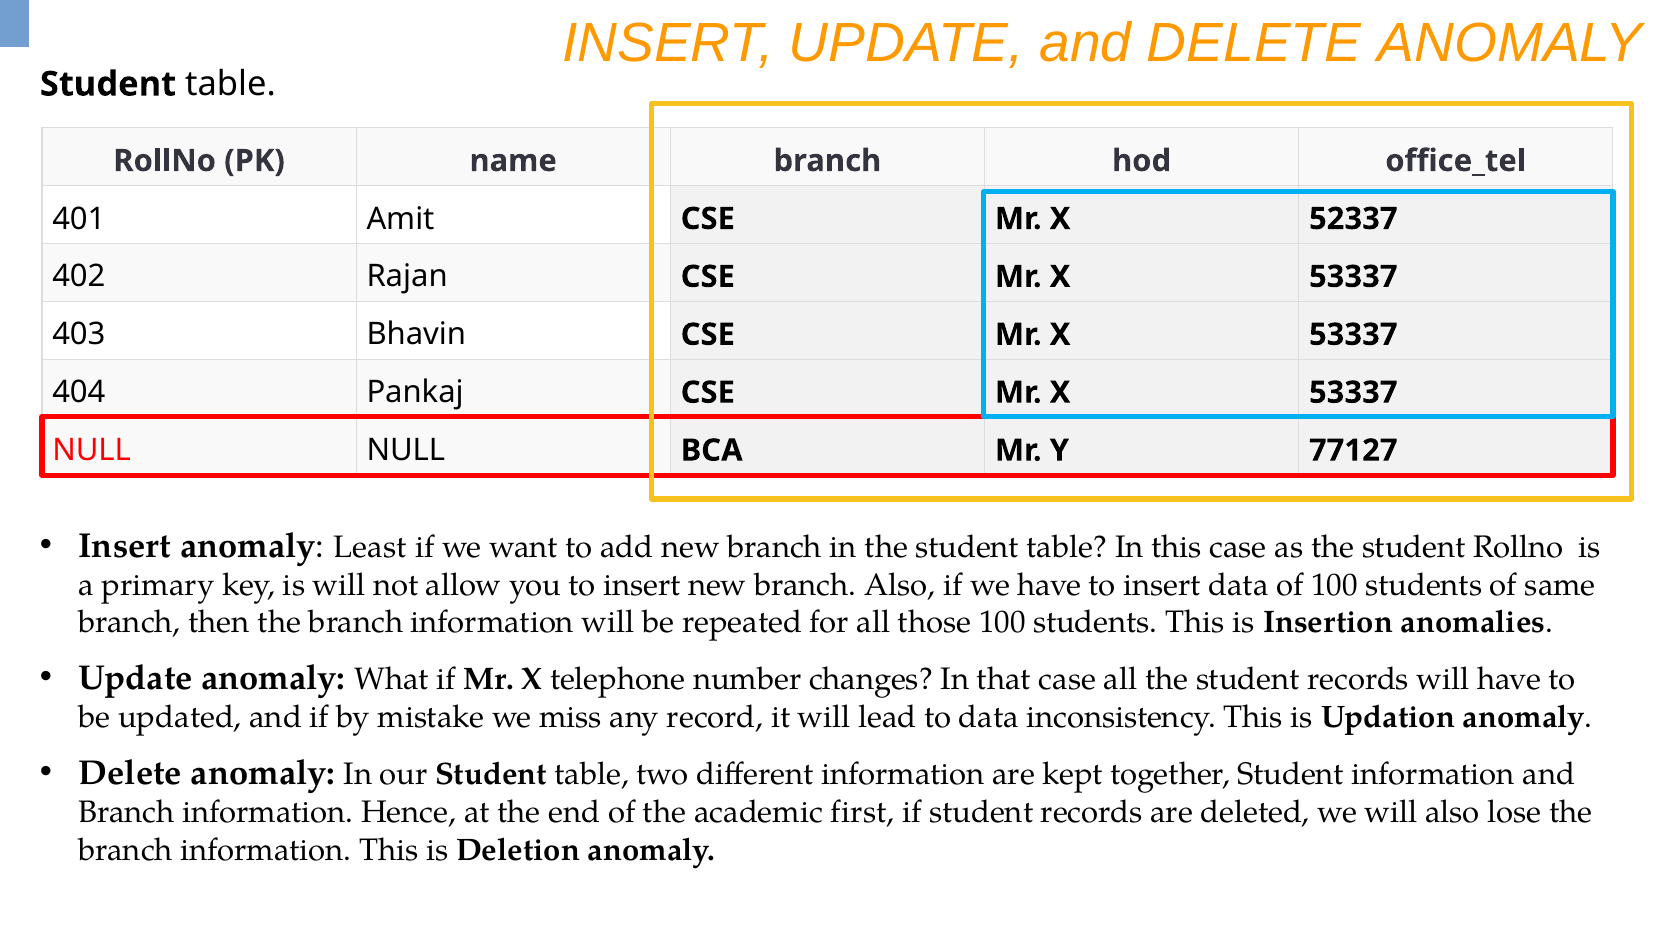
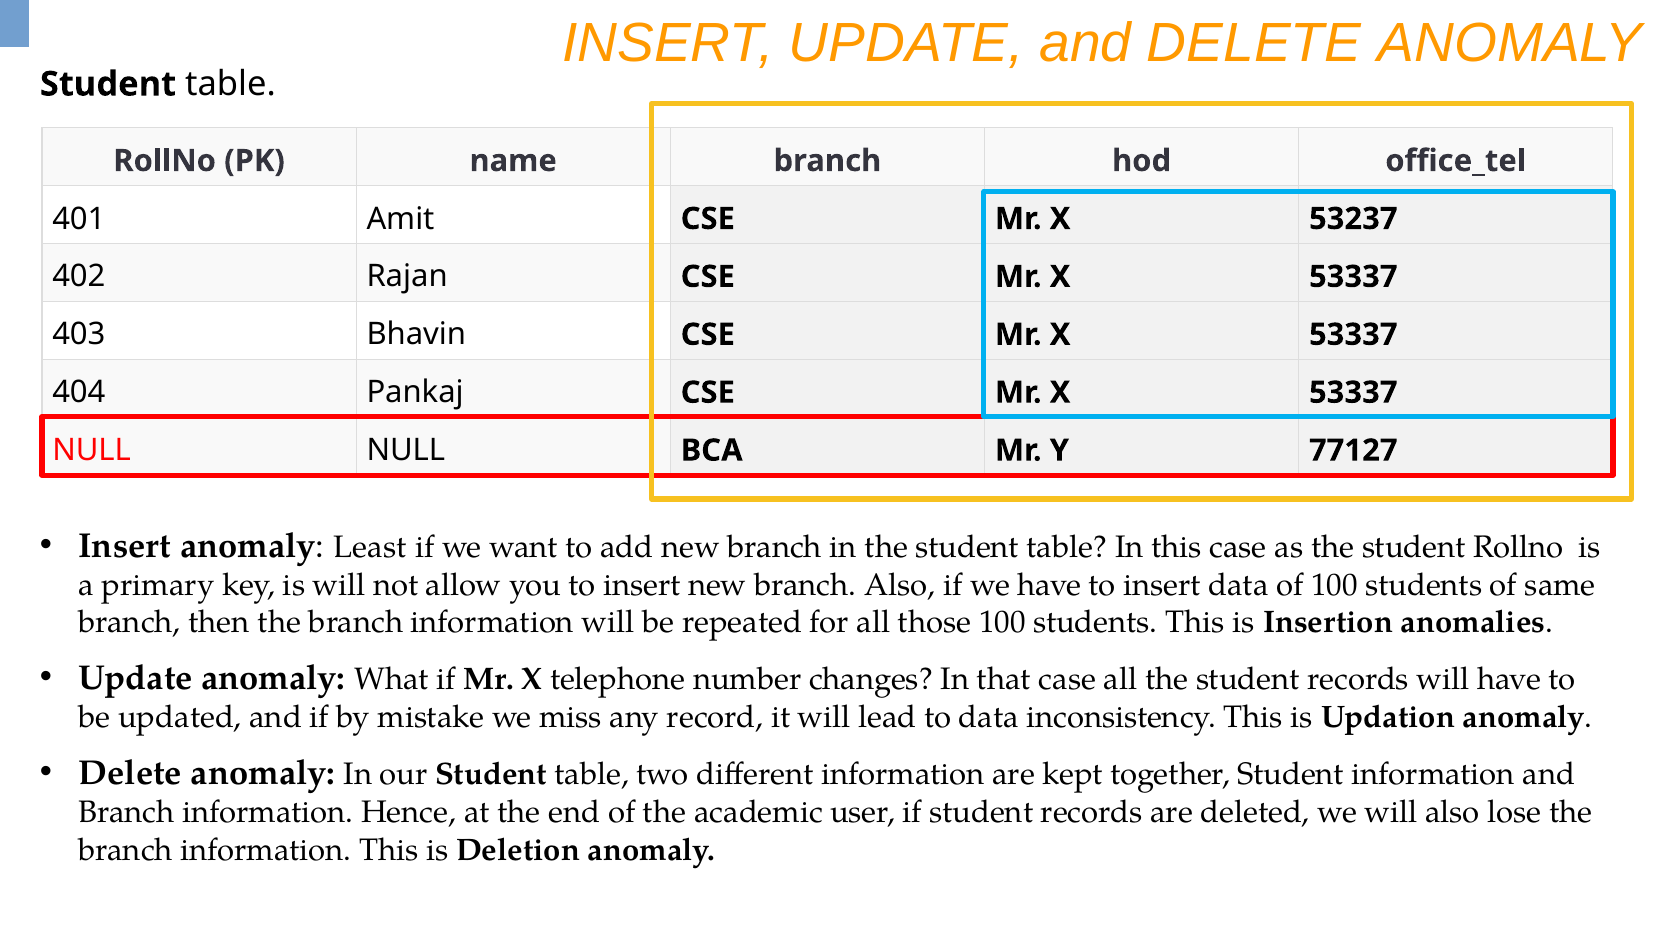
52337: 52337 -> 53237 (1353, 219)
first: first -> user (863, 812)
